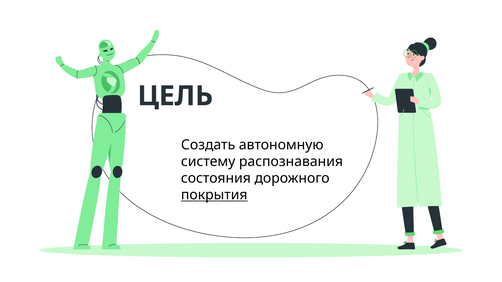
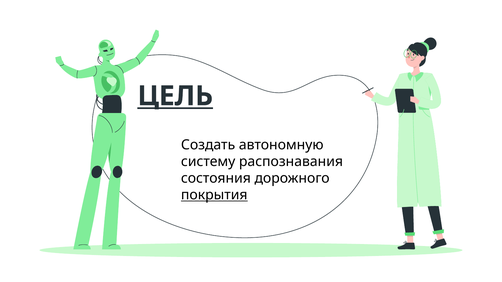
ЦЕЛЬ underline: none -> present (175, 96)
